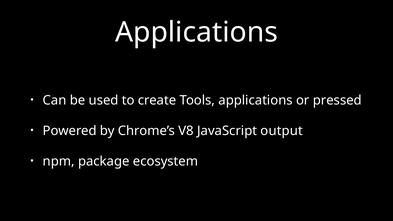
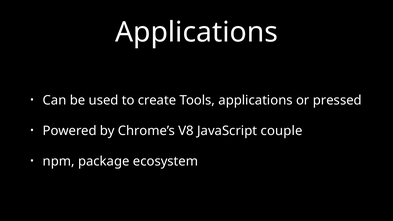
output: output -> couple (282, 131)
